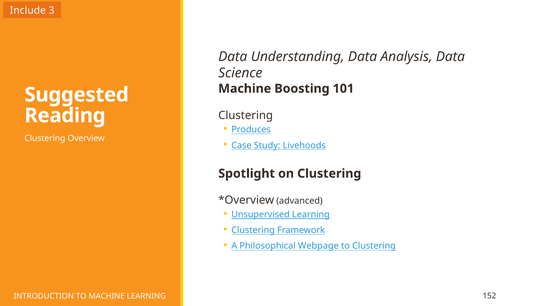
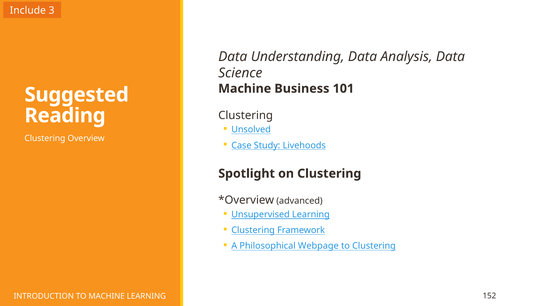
Boosting: Boosting -> Business (302, 89)
Produces: Produces -> Unsolved (251, 130)
